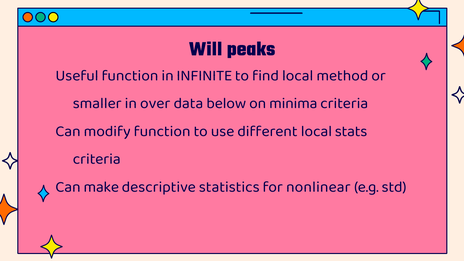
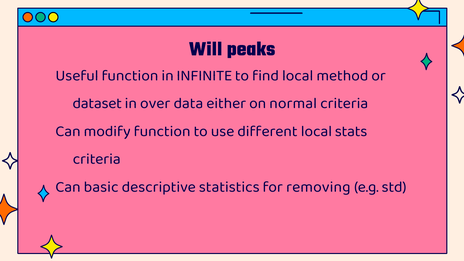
smaller: smaller -> dataset (97, 103)
below: below -> either (226, 103)
minima: minima -> normal (293, 103)
make: make -> basic (101, 187)
nonlinear: nonlinear -> removing (318, 187)
